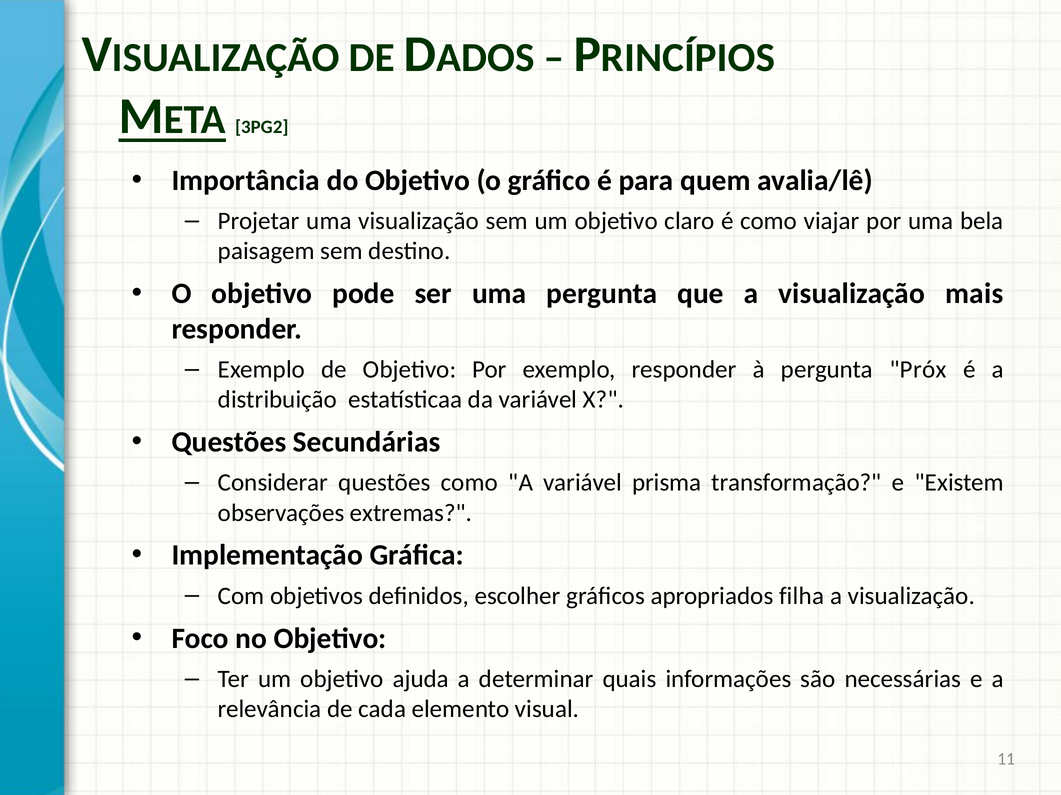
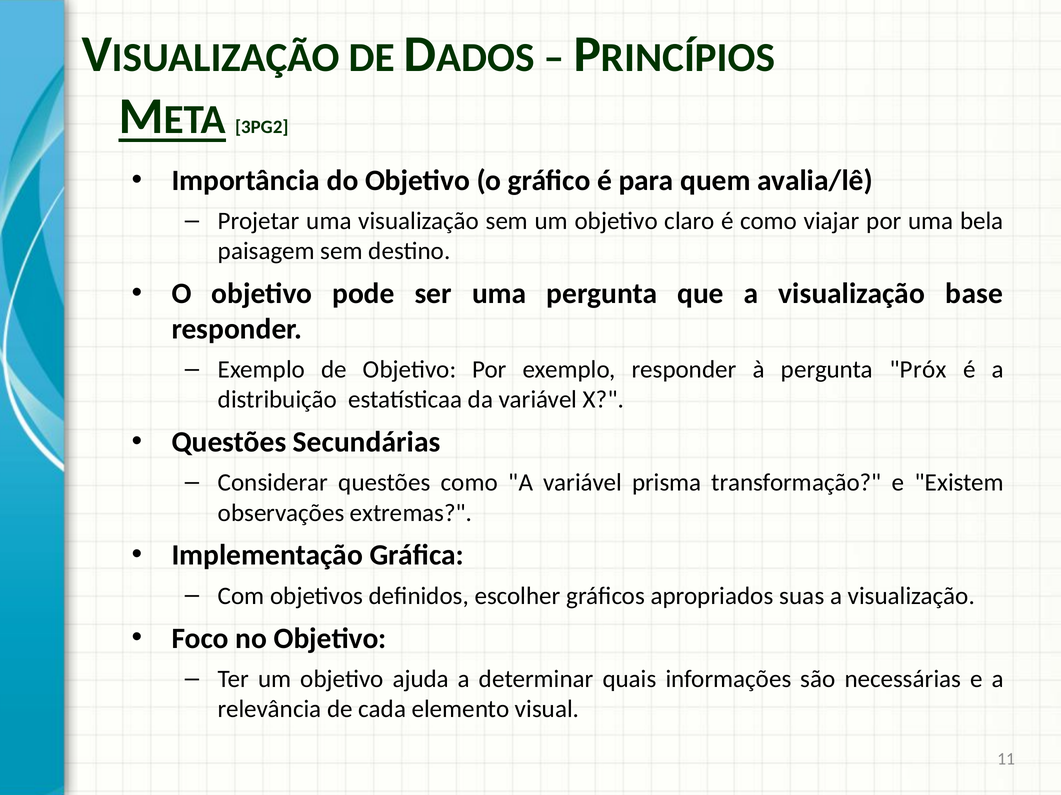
mais: mais -> base (974, 294)
filha: filha -> suas (802, 596)
